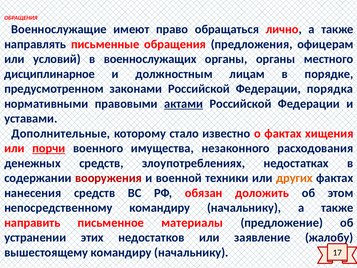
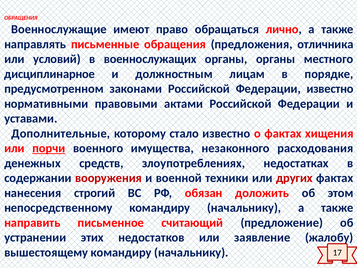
офицерам: офицерам -> отличника (325, 44)
Федерации порядка: порядка -> известно (330, 89)
актами underline: present -> none (184, 104)
других colour: orange -> red (294, 178)
нанесения средств: средств -> строгий (95, 193)
материалы: материалы -> считающий (192, 223)
